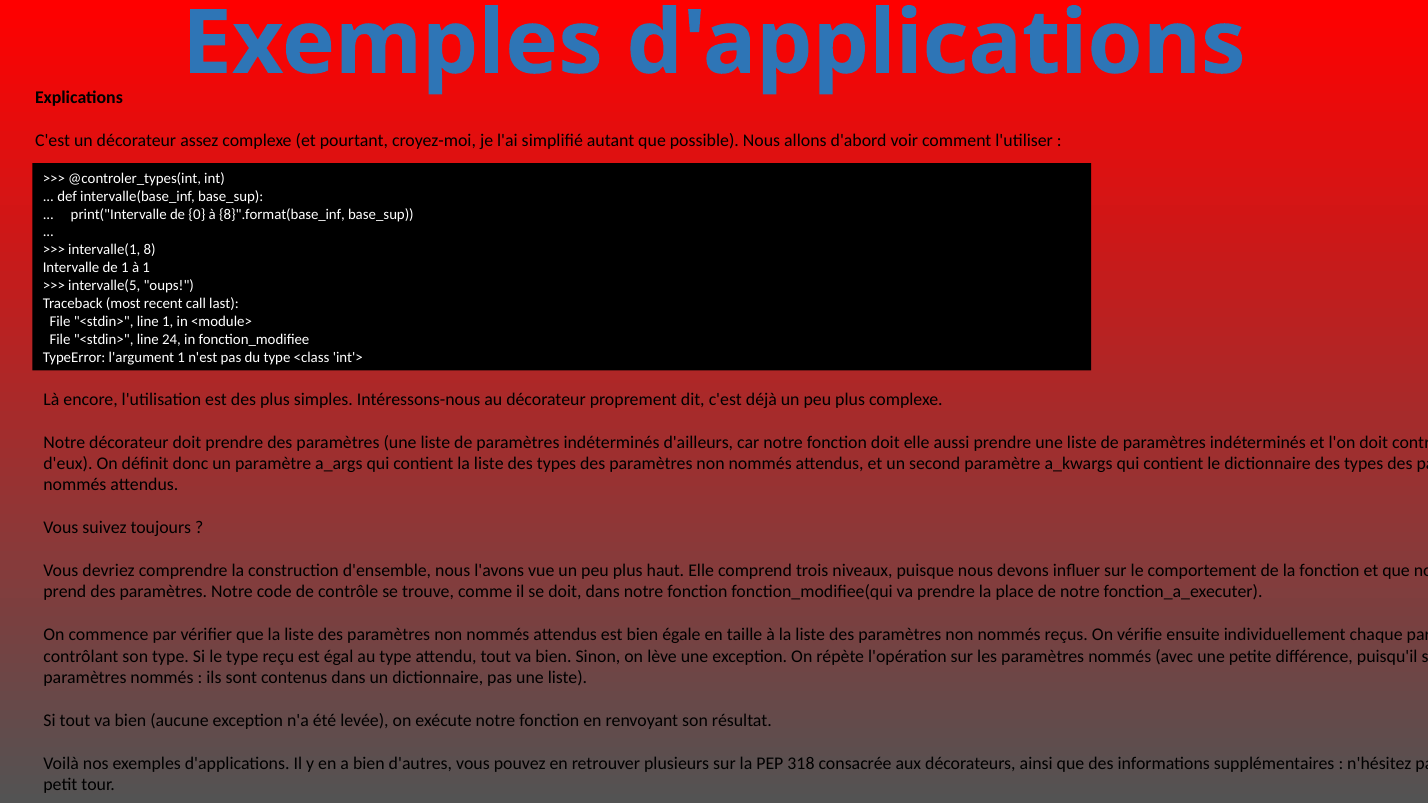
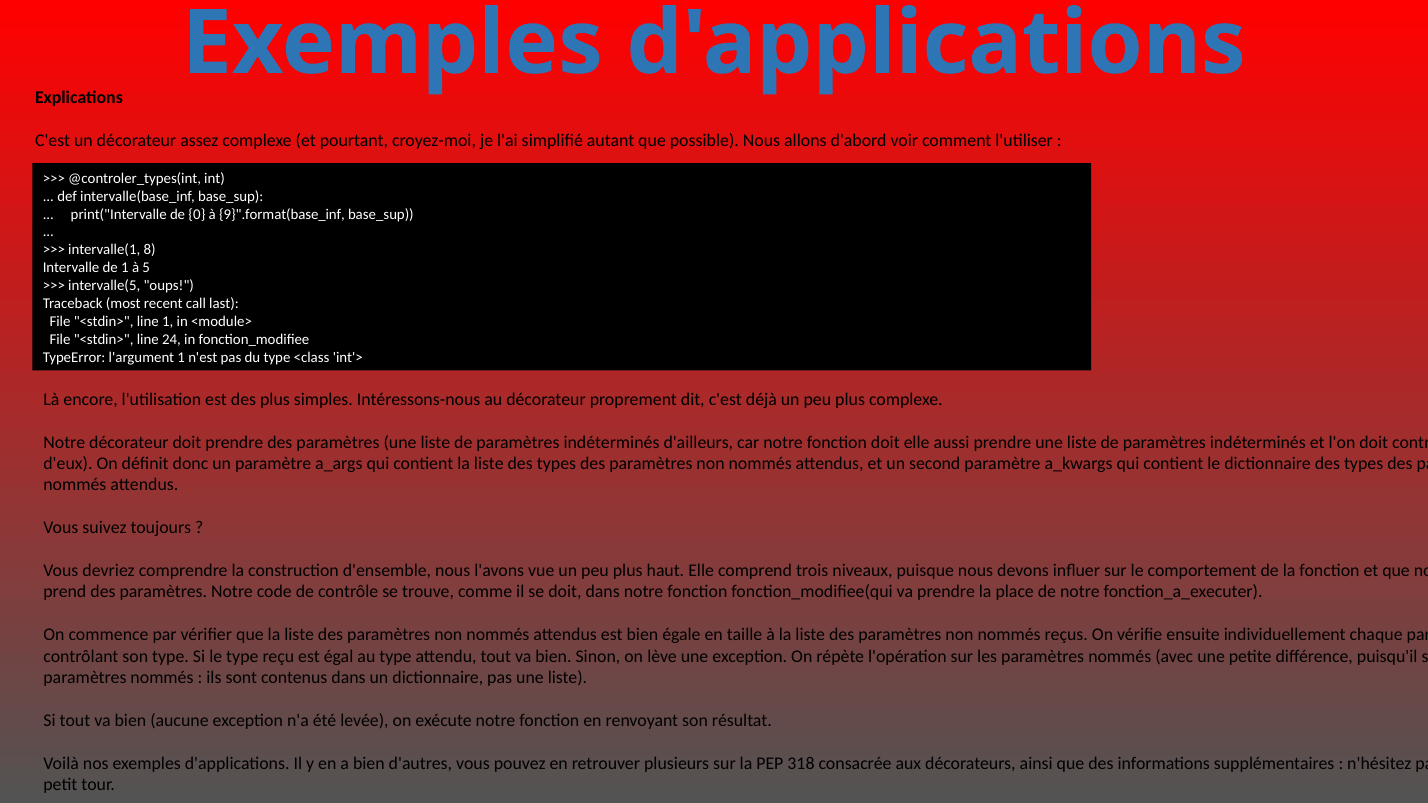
8}".format(base_inf: 8}".format(base_inf -> 9}".format(base_inf (282, 214)
à 1: 1 -> 5 (146, 268)
